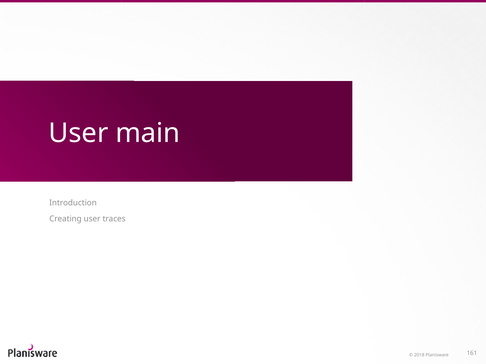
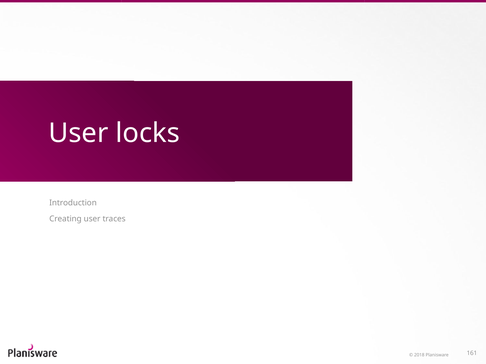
main: main -> locks (148, 133)
